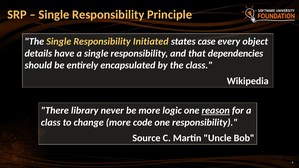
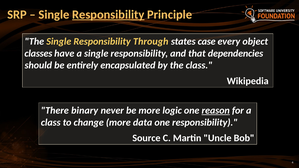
Responsibility underline: none -> present (108, 15)
Initiated: Initiated -> Through (151, 41)
details: details -> classes (38, 53)
library: library -> binary (85, 111)
code: code -> data (143, 123)
